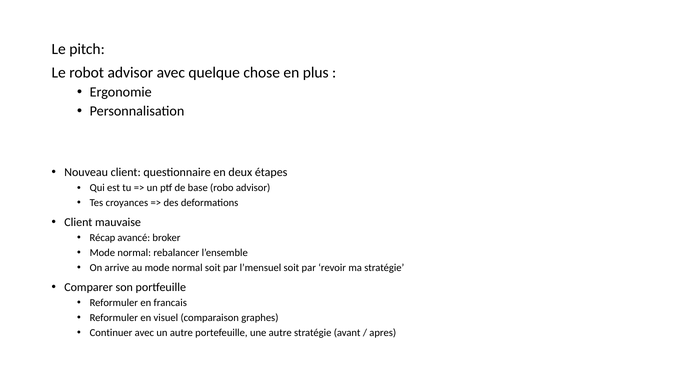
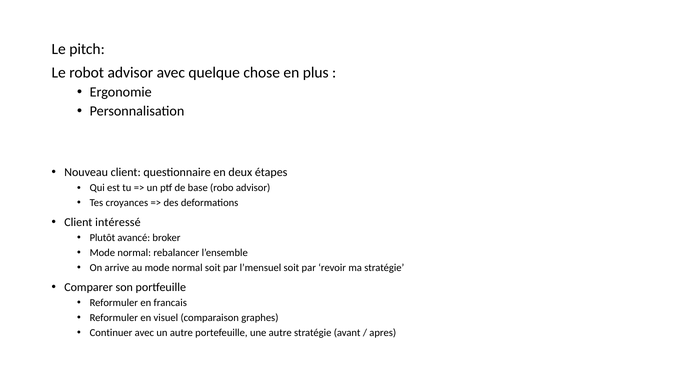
mauvaise: mauvaise -> intéressé (118, 222)
Récap: Récap -> Plutôt (102, 238)
